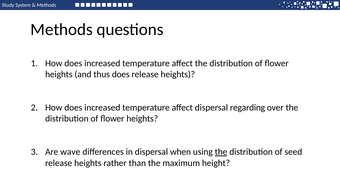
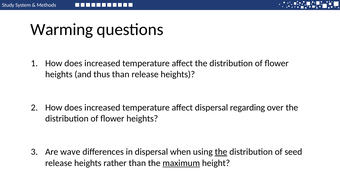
Methods: Methods -> Warming (62, 29)
thus does: does -> than (121, 74)
maximum underline: none -> present (181, 162)
